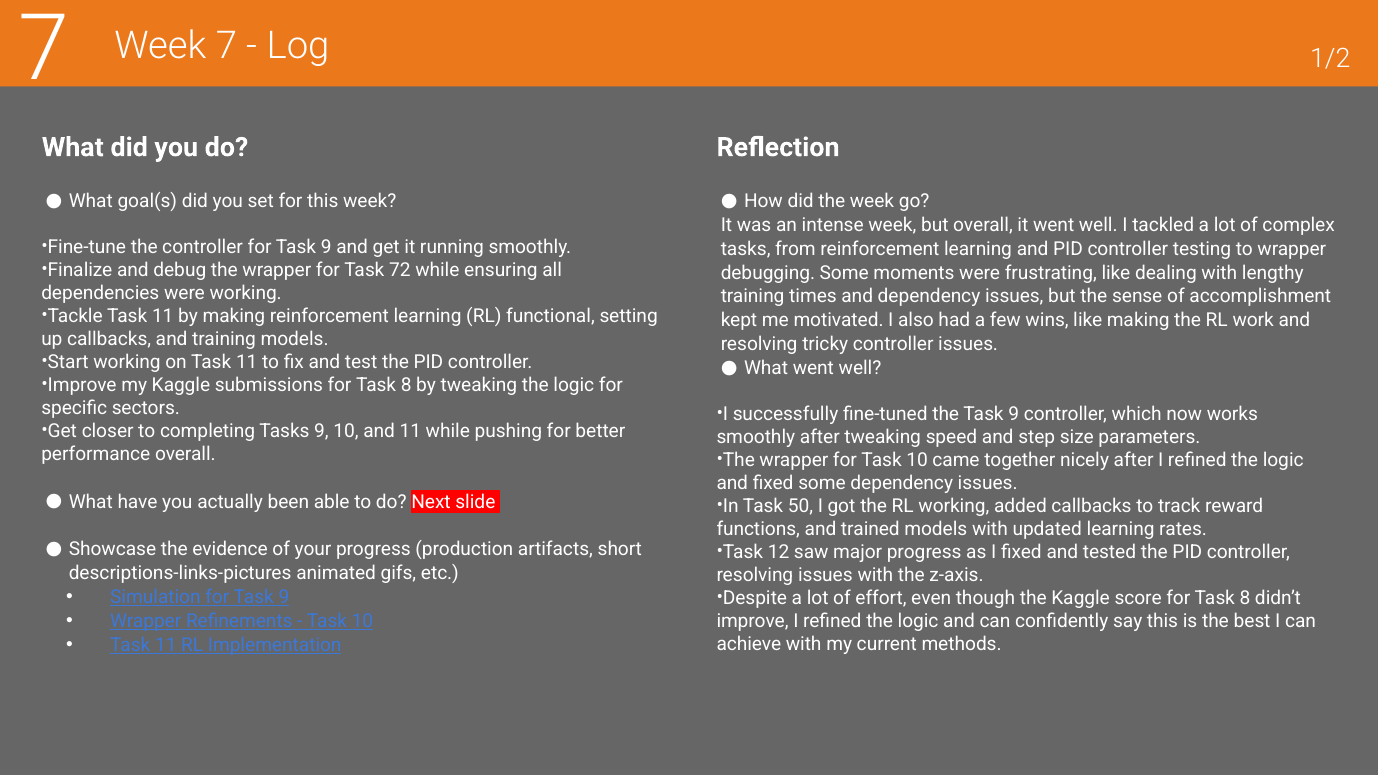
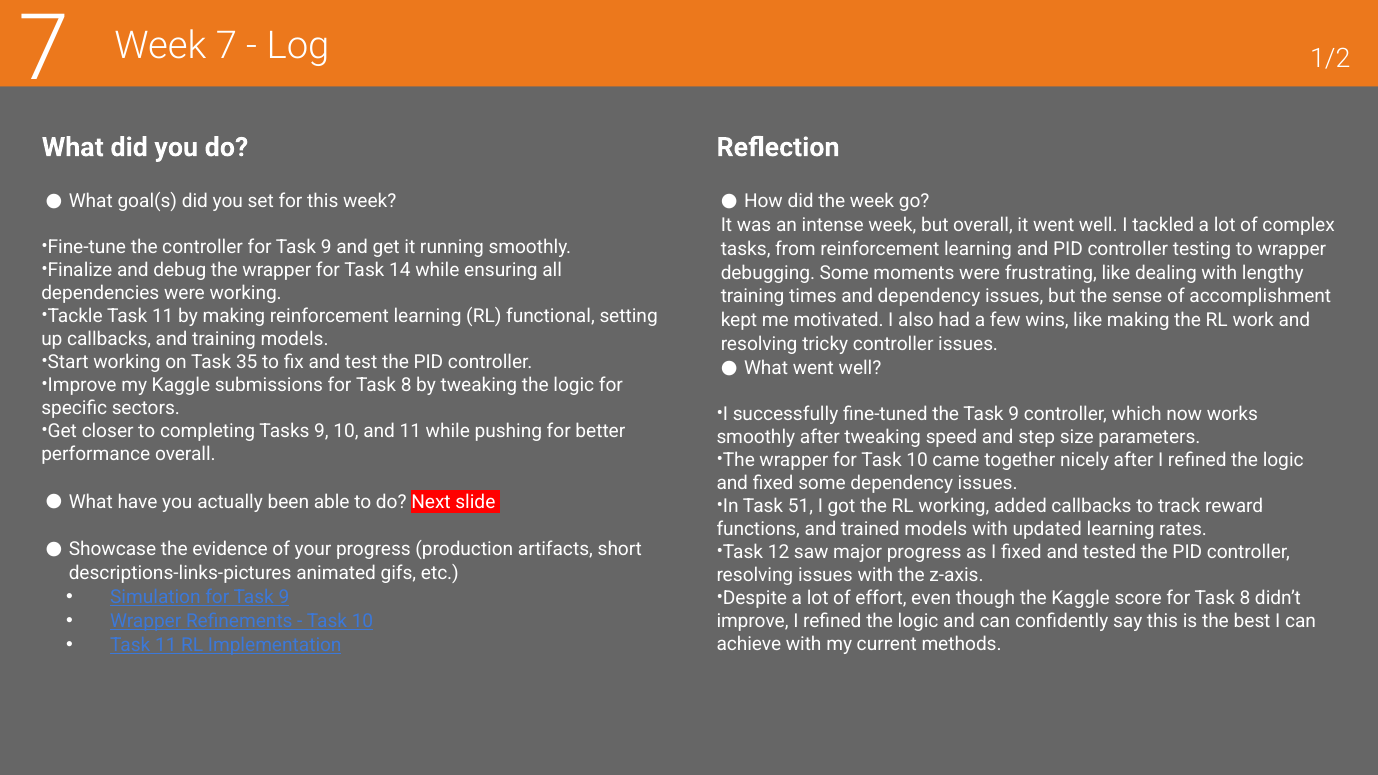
72: 72 -> 14 (400, 270)
on Task 11: 11 -> 35 (247, 362)
50: 50 -> 51 (800, 506)
